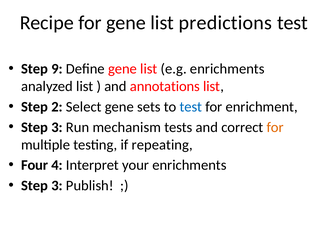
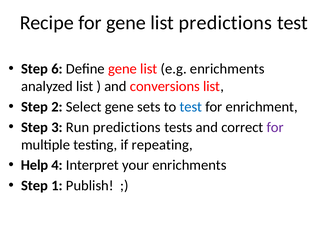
9: 9 -> 6 (57, 69)
annotations: annotations -> conversions (165, 86)
Run mechanism: mechanism -> predictions (127, 127)
for colour: orange -> purple (275, 127)
Four: Four -> Help (35, 165)
3: 3 -> 1 (57, 186)
